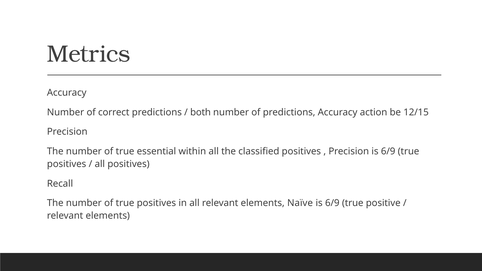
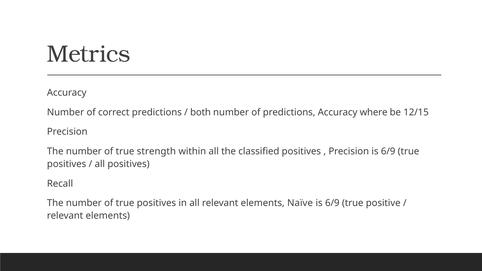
action: action -> where (374, 112)
essential: essential -> strength (156, 151)
